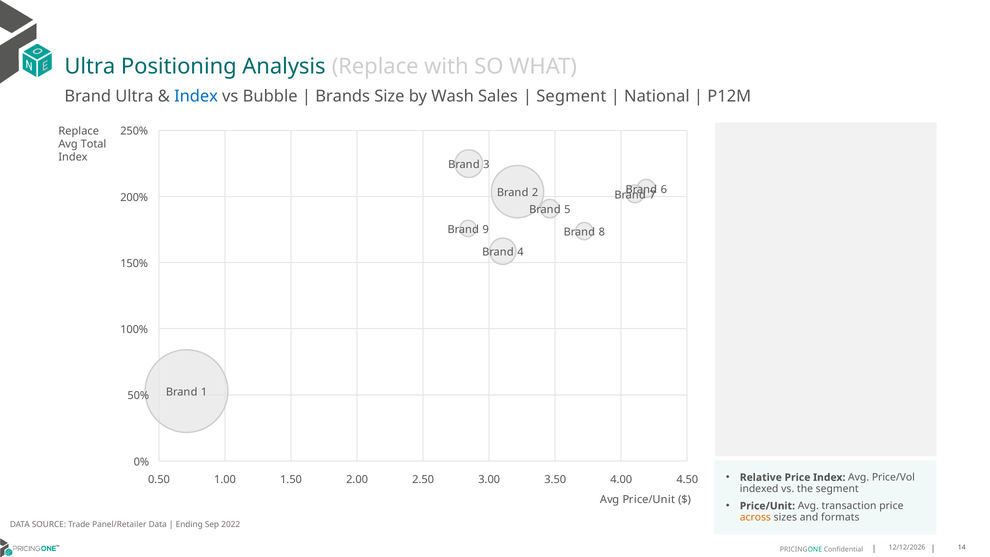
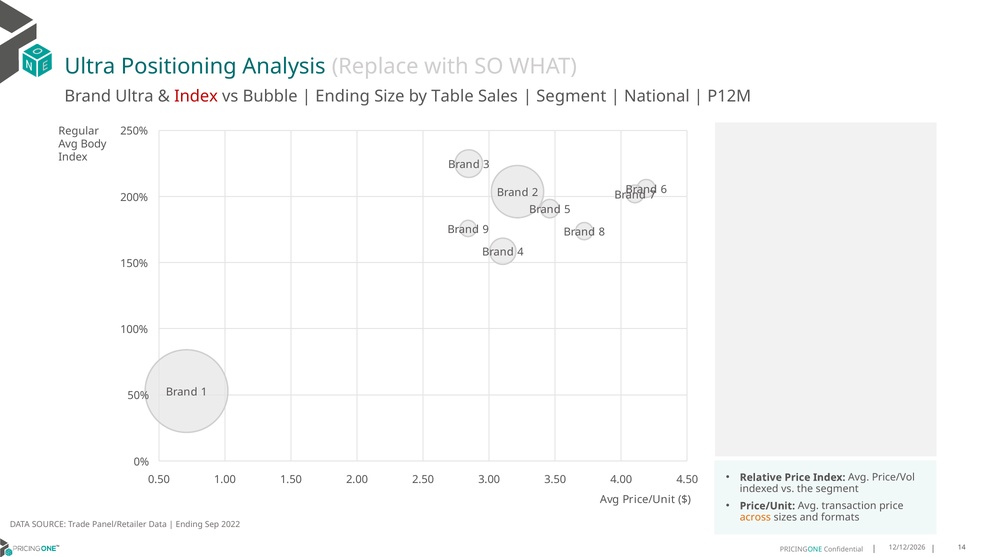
Index colour: blue -> red (196, 97)
Brands: Brands -> Ending (343, 97)
Wash: Wash -> Table (453, 97)
Replace: Replace -> Regular (79, 131)
Total: Total -> Body (94, 144)
